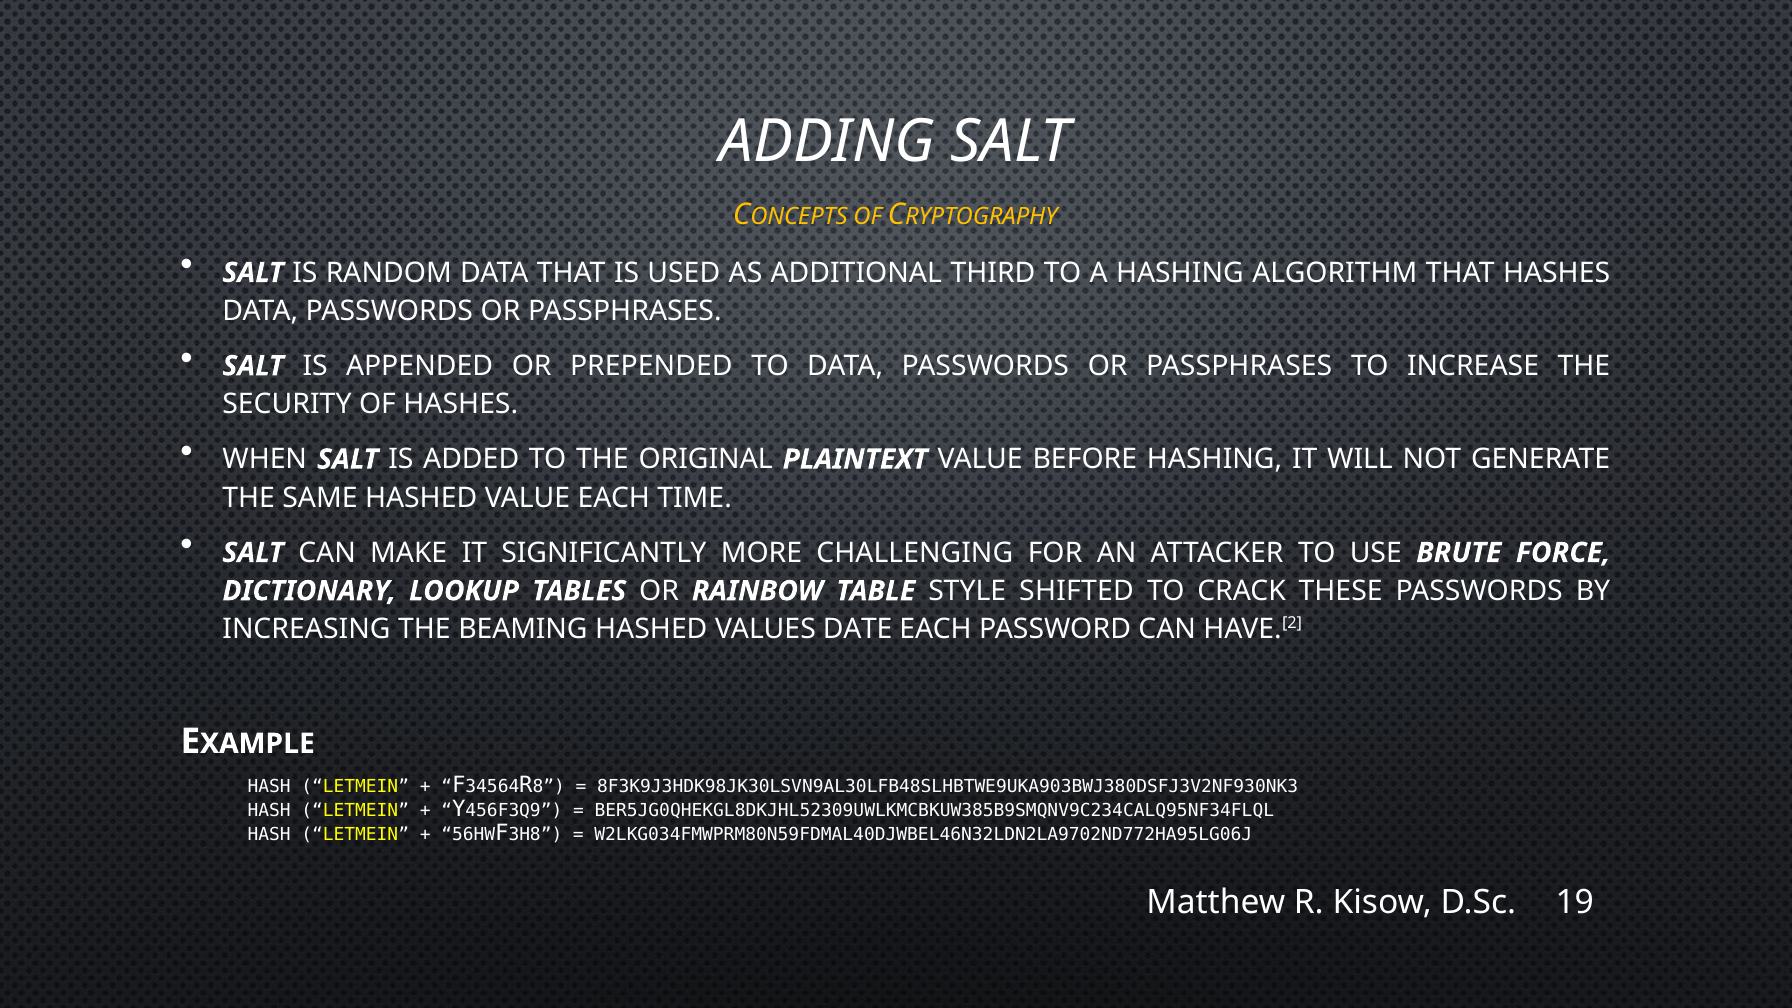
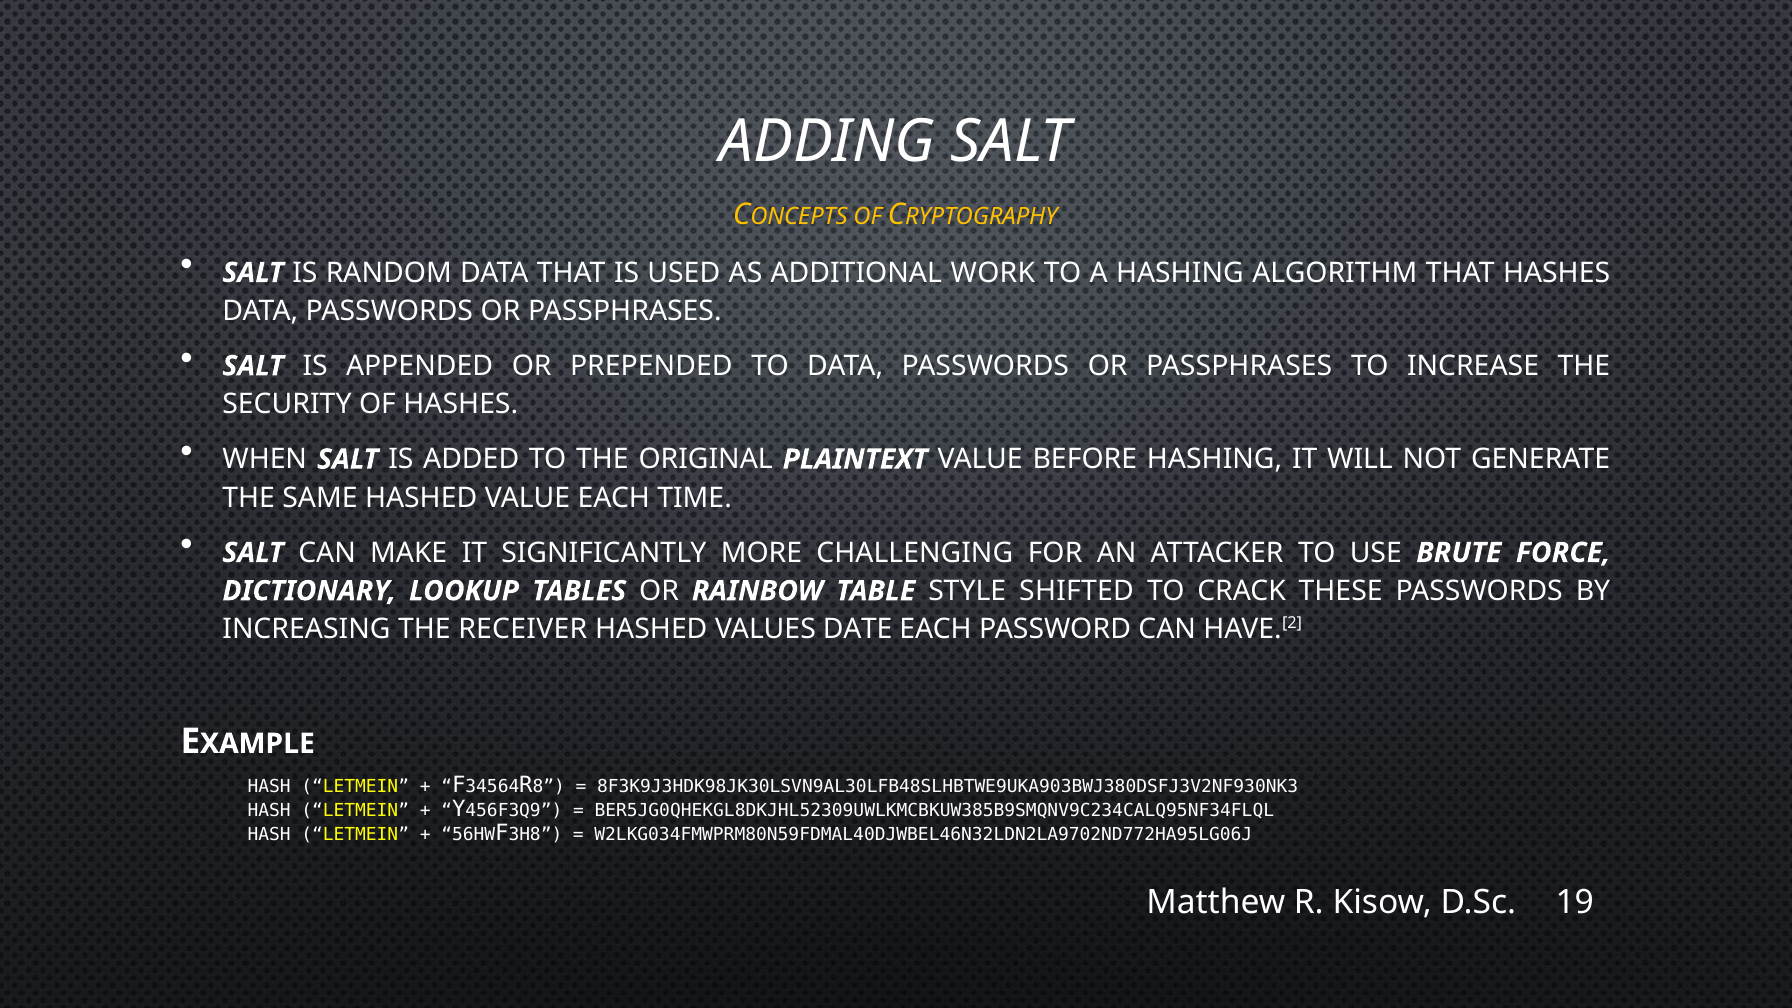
THIRD: THIRD -> WORK (993, 273)
BEAMING: BEAMING -> RECEIVER (523, 629)
